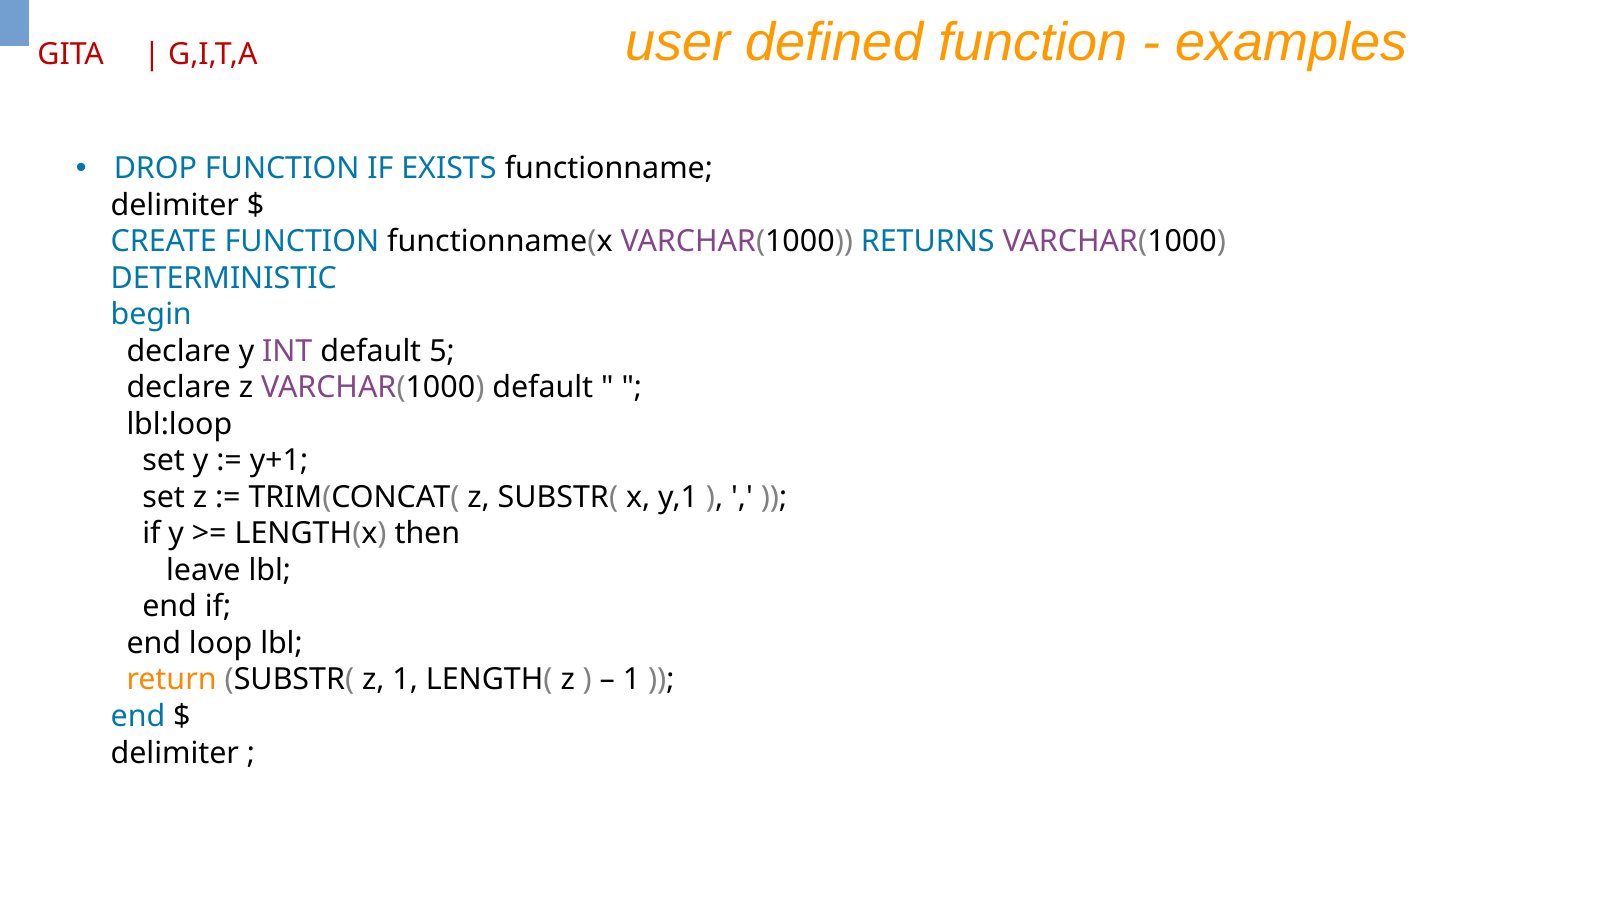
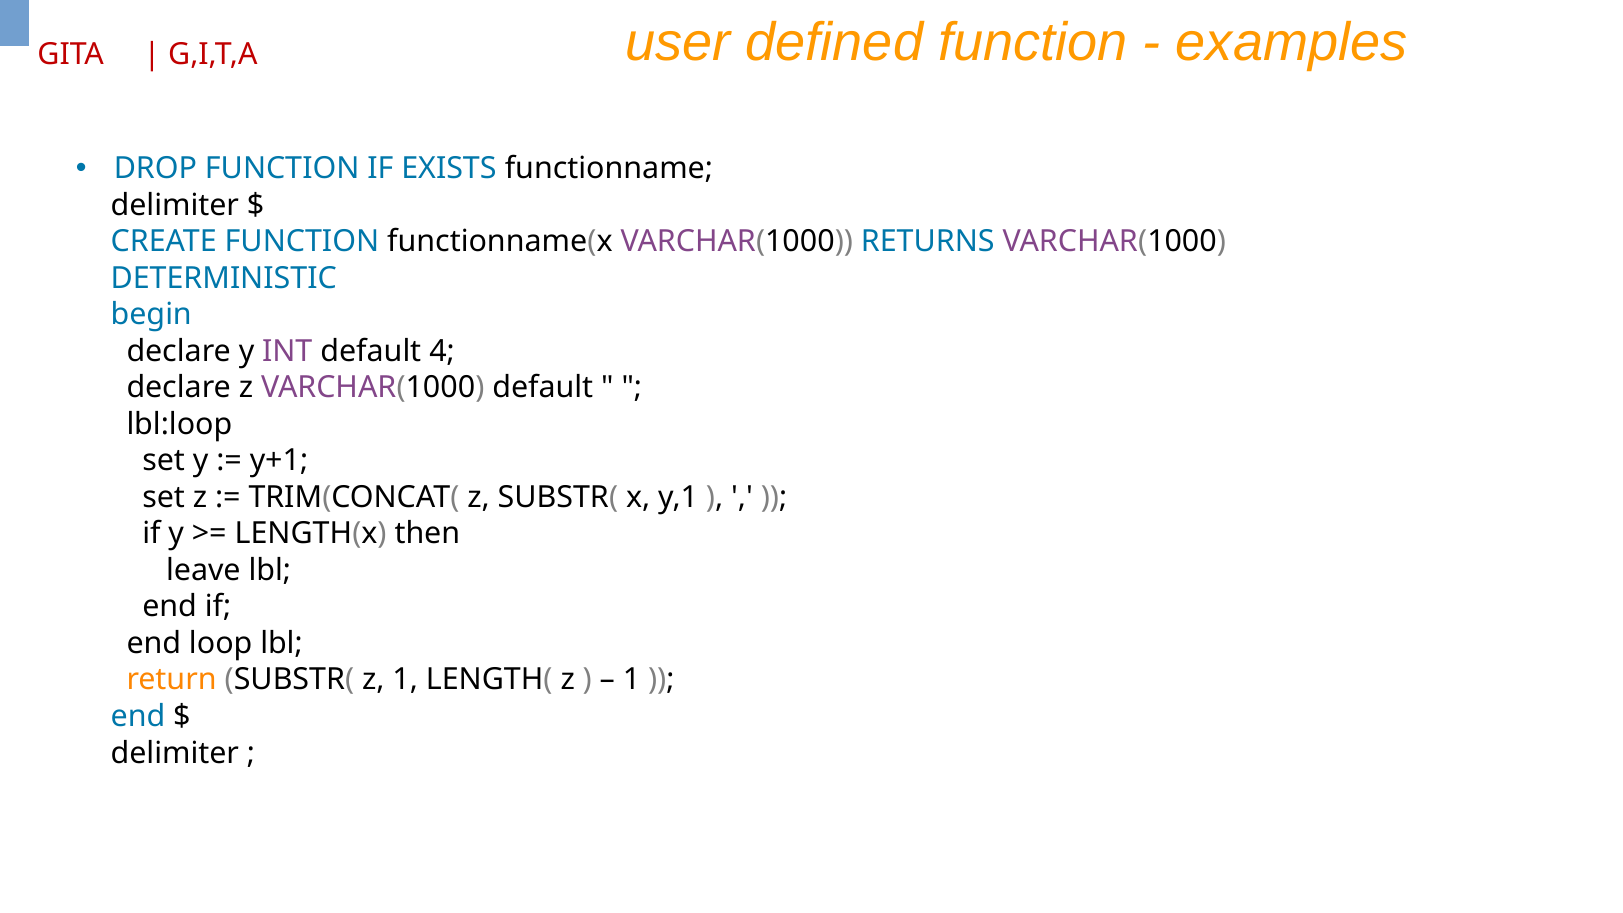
5: 5 -> 4 (442, 351)
